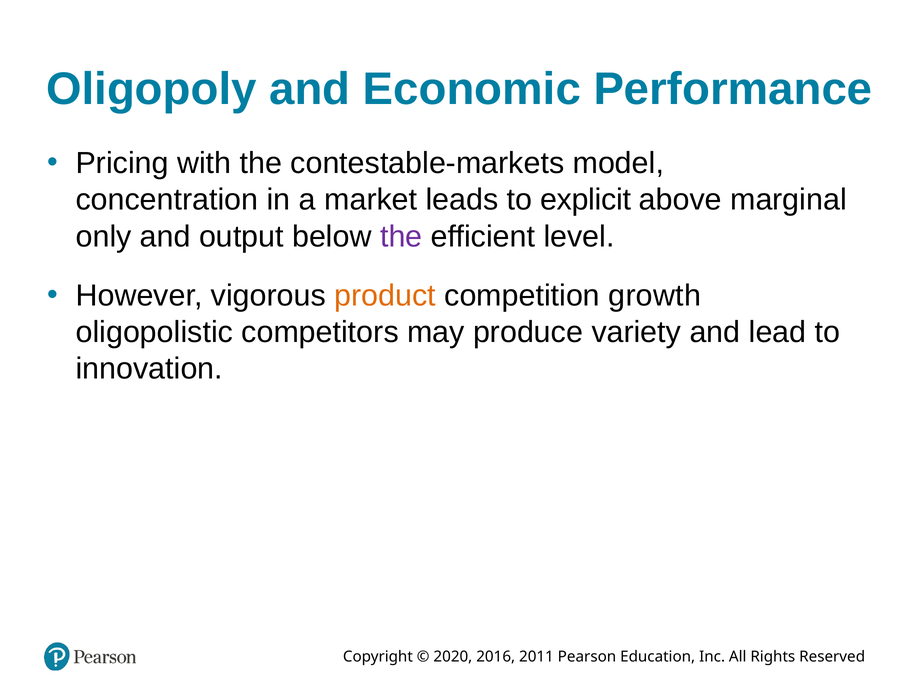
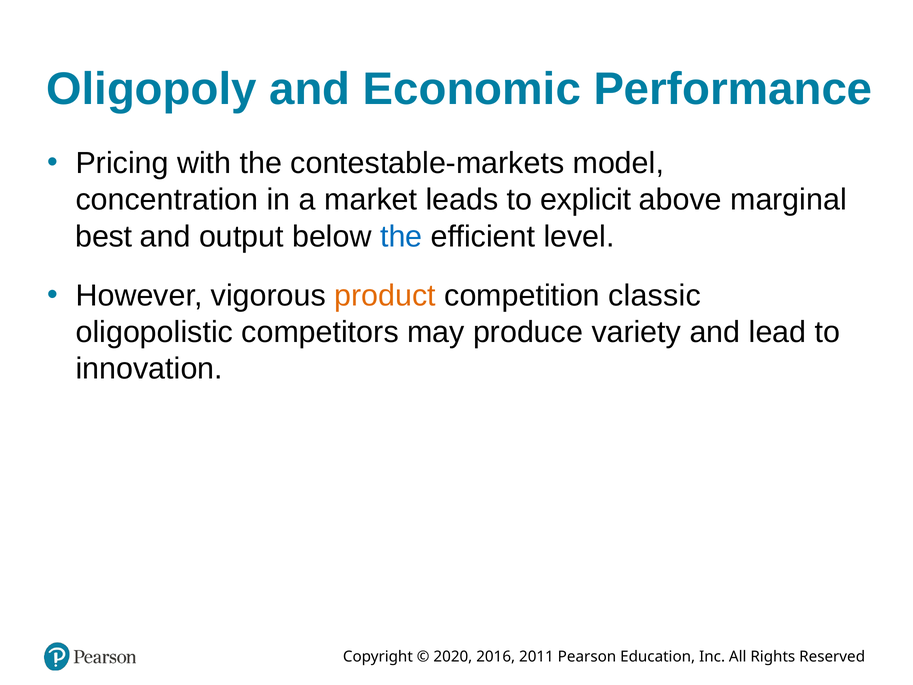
only: only -> best (104, 236)
the colour: purple -> blue (401, 236)
growth: growth -> classic (655, 296)
